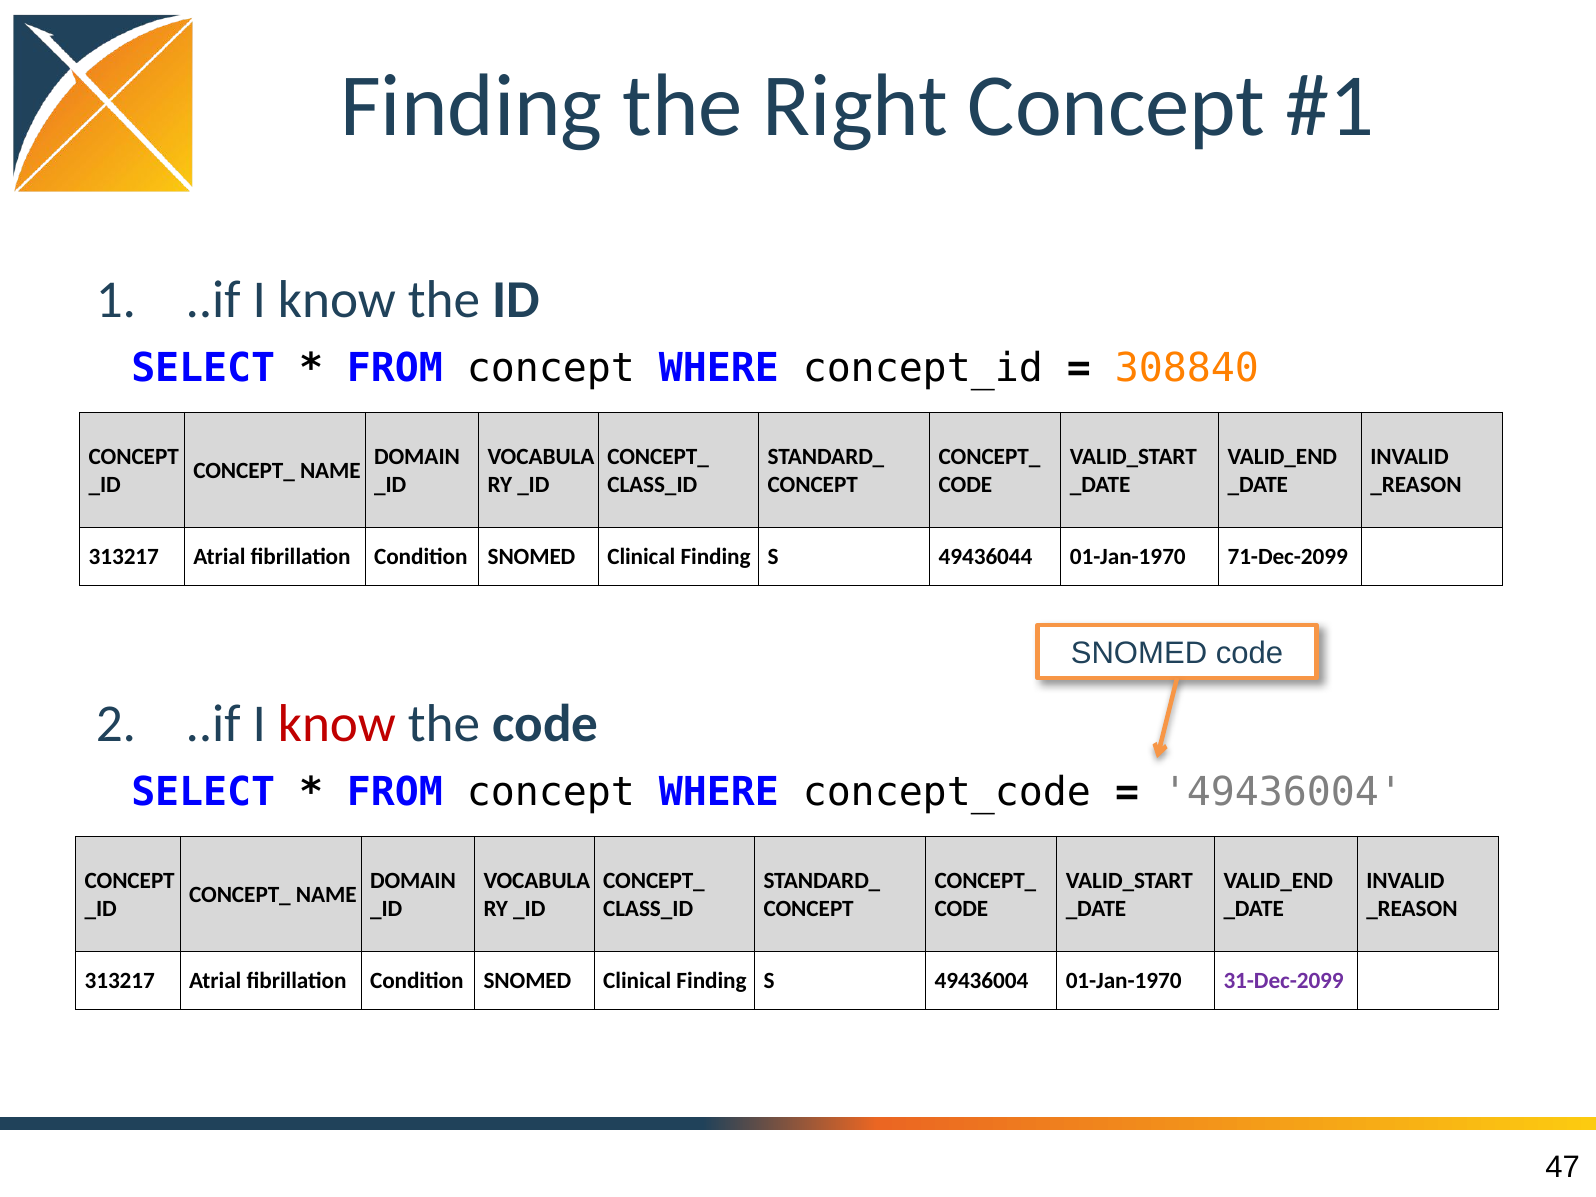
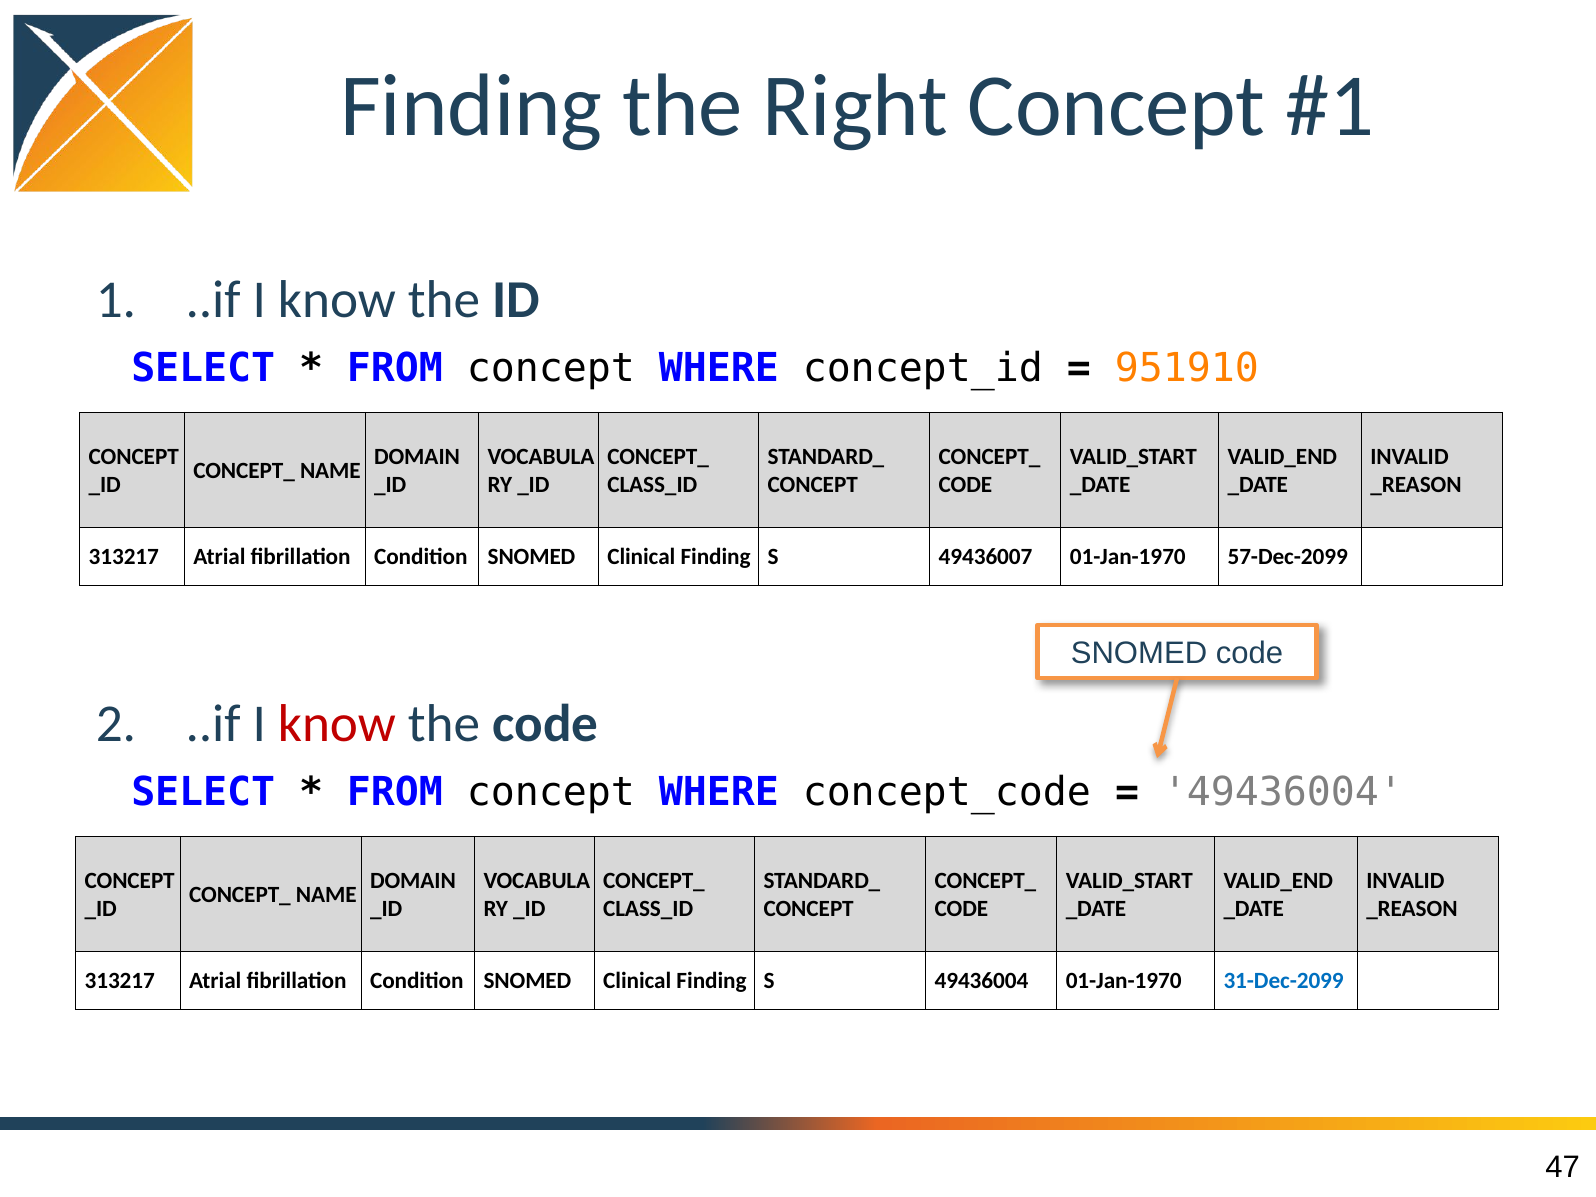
308840: 308840 -> 951910 (1187, 369)
49436044: 49436044 -> 49436007 (986, 557)
71-Dec-2099: 71-Dec-2099 -> 57-Dec-2099 (1288, 557)
31-Dec-2099 colour: purple -> blue (1284, 981)
